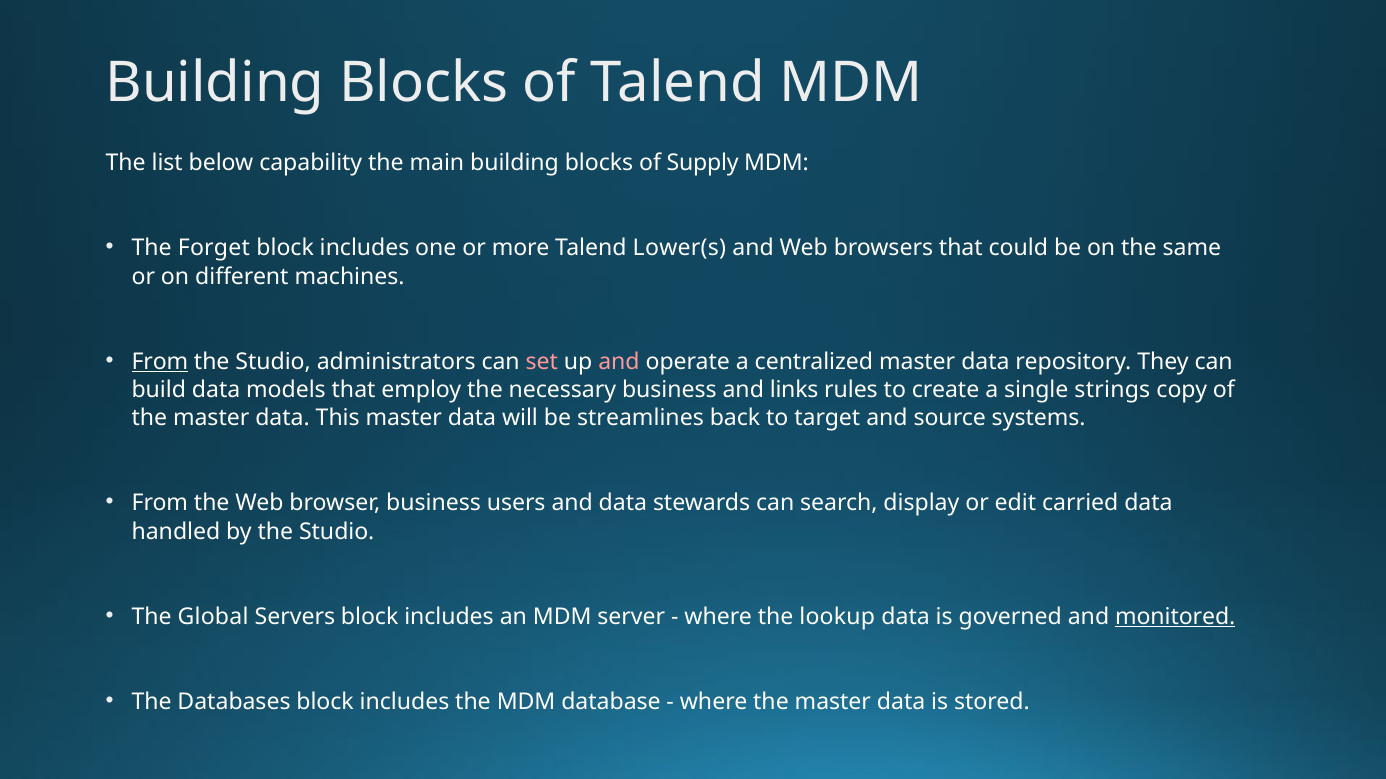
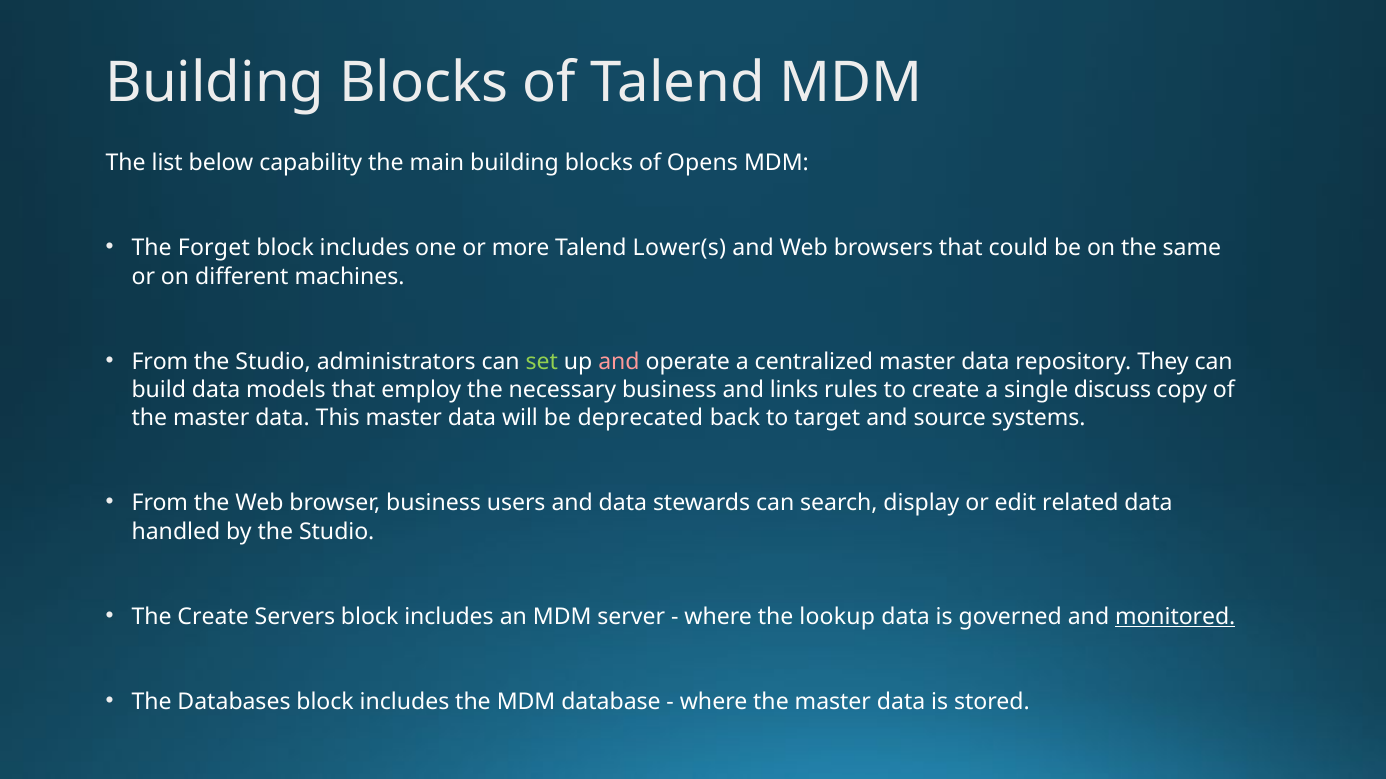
Supply: Supply -> Opens (703, 163)
From underline: present -> none (160, 362)
set colour: pink -> light green (542, 362)
strings: strings -> discuss (1113, 390)
streamlines: streamlines -> deprecated (640, 418)
carried: carried -> related (1080, 504)
The Global: Global -> Create (213, 617)
